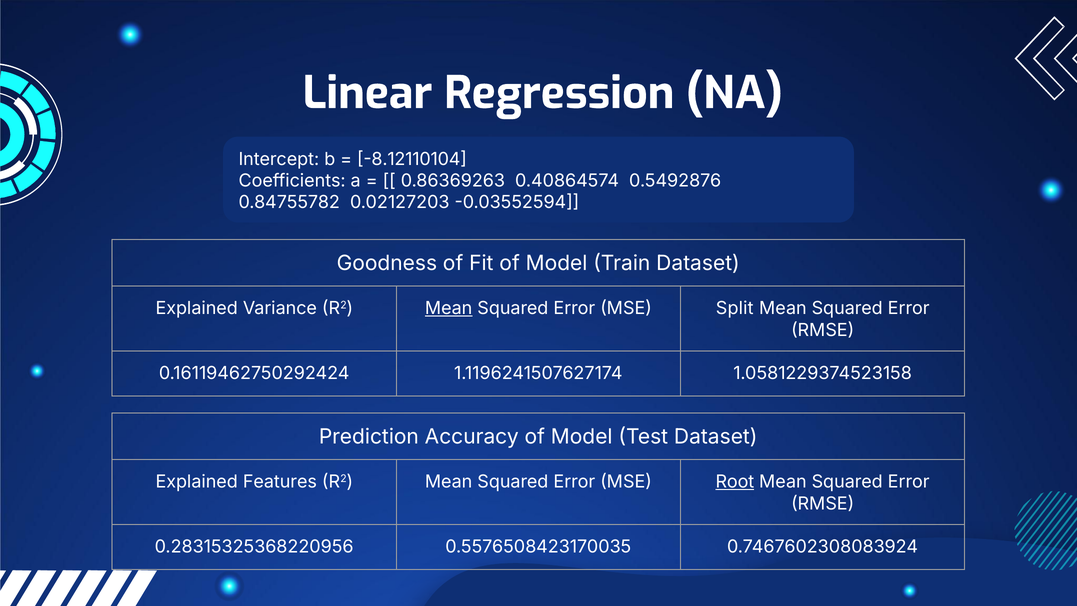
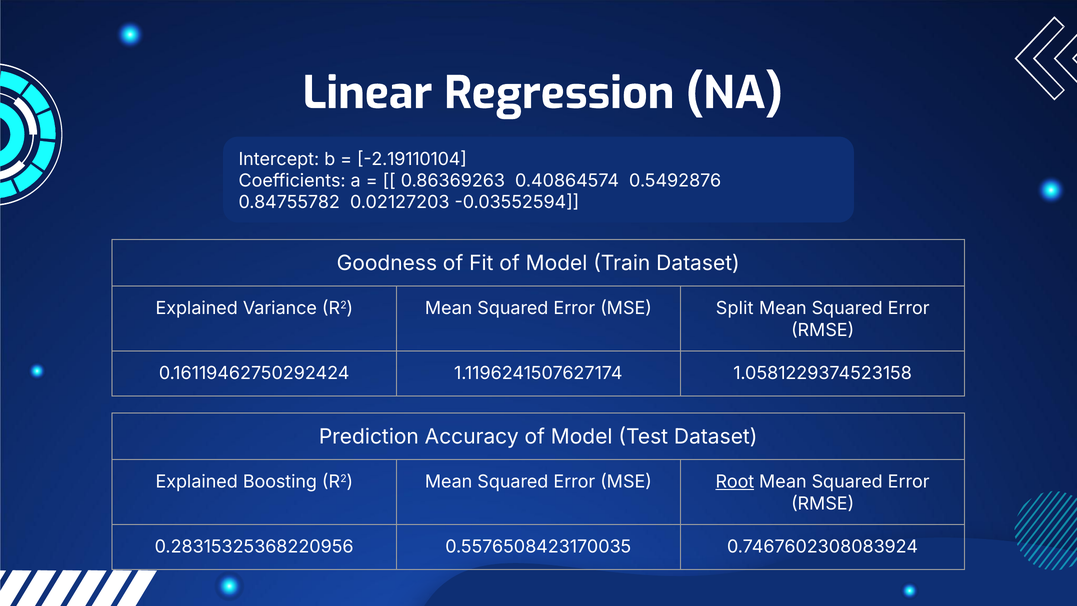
-8.12110104: -8.12110104 -> -2.19110104 (412, 159)
Mean underline: present -> none (449, 308)
Features: Features -> Boosting (280, 482)
